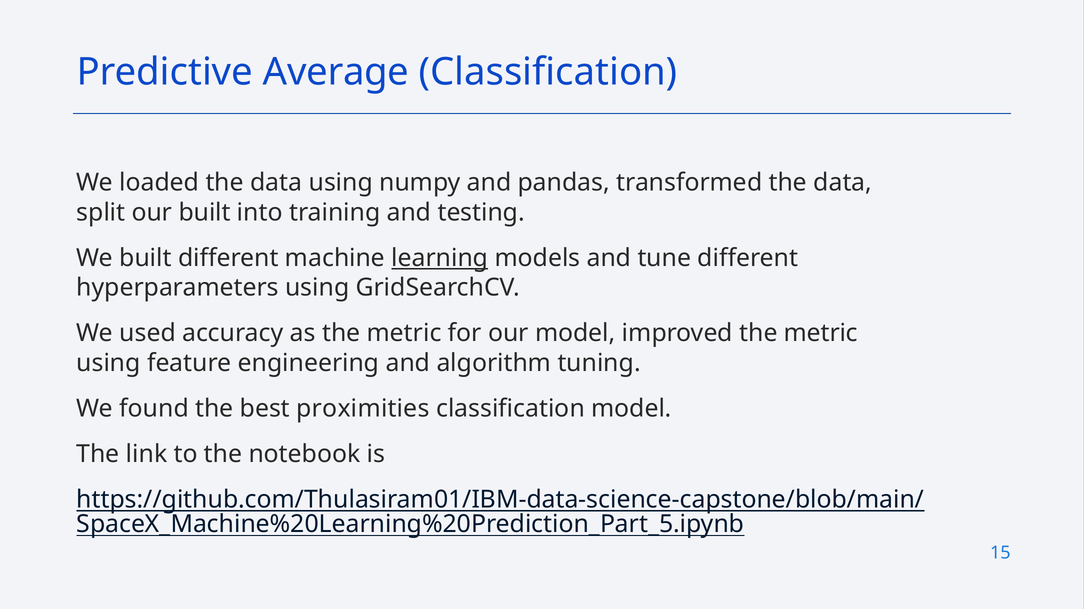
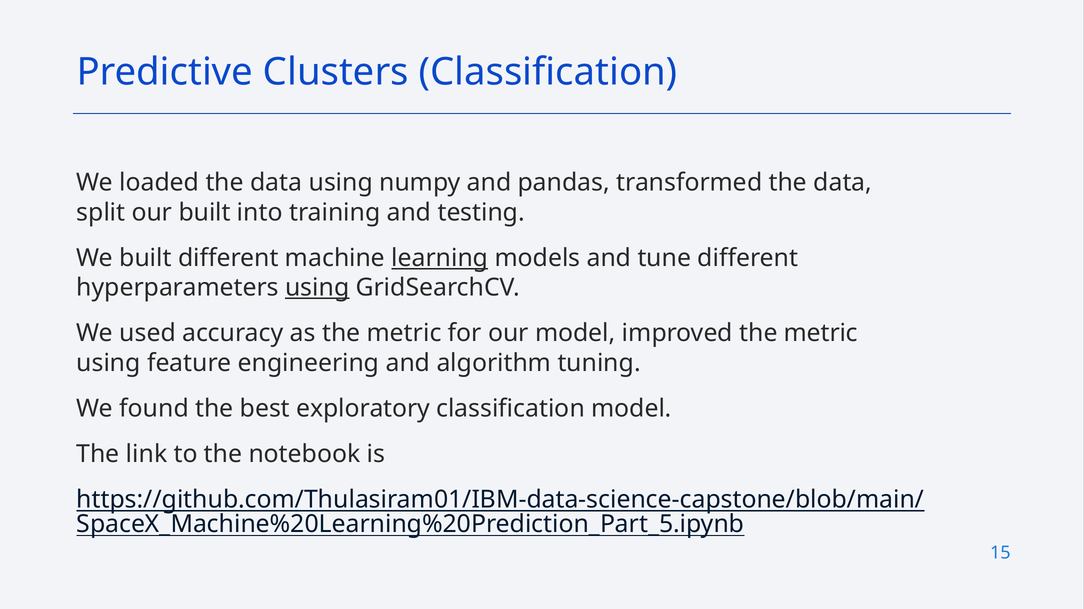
Average: Average -> Clusters (336, 72)
using underline: none -> present (317, 288)
proximities: proximities -> exploratory (363, 409)
